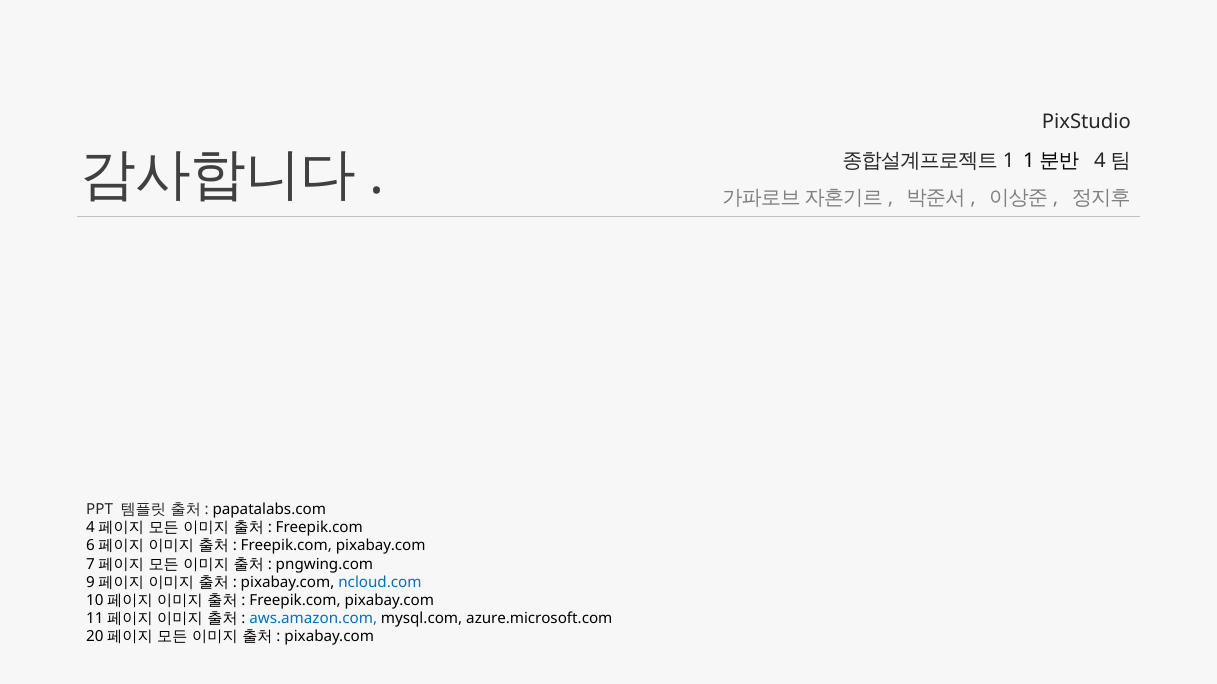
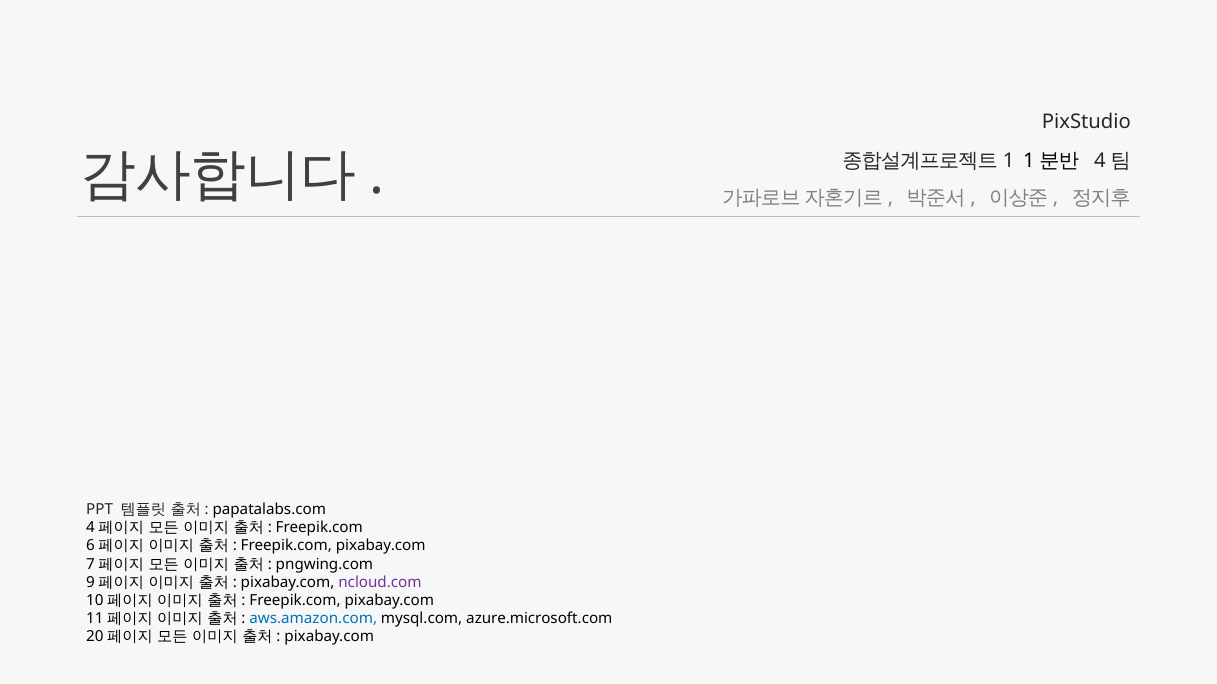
ncloud.com colour: blue -> purple (380, 583)
